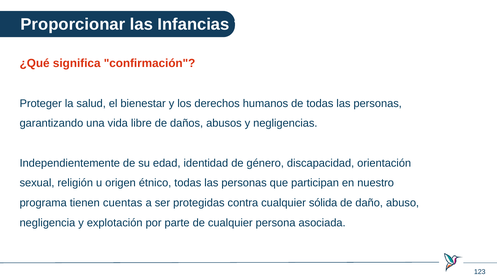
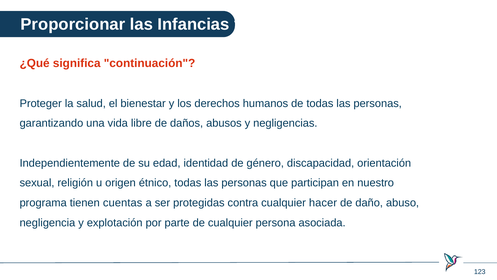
confirmación: confirmación -> continuación (150, 63)
sólida: sólida -> hacer (323, 203)
